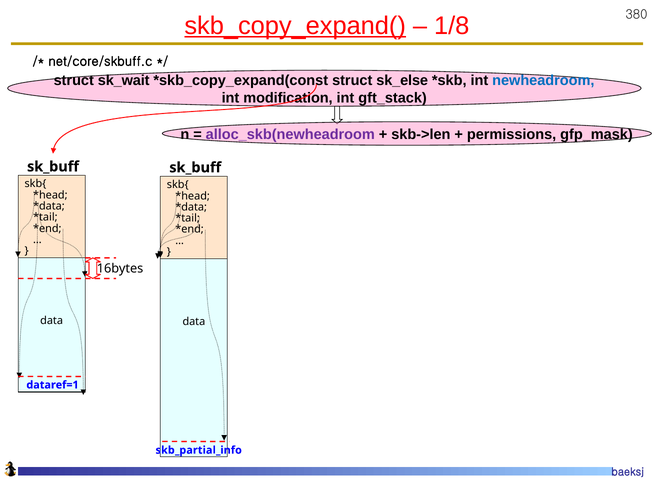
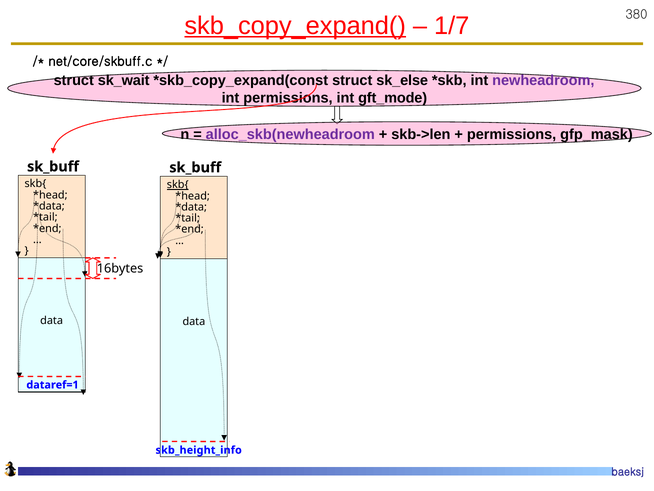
1/8: 1/8 -> 1/7 (452, 26)
newheadroom colour: blue -> purple (543, 80)
int modification: modification -> permissions (288, 98)
gft_stack: gft_stack -> gft_mode (393, 98)
skb{ underline: none -> present (178, 185)
skb_partial_info: skb_partial_info -> skb_height_info (199, 450)
